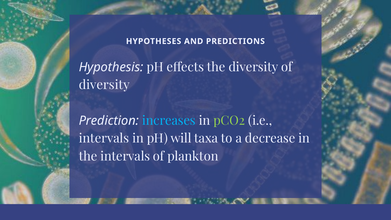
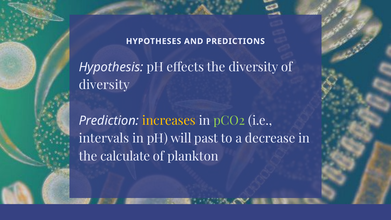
increases colour: light blue -> yellow (169, 121)
taxa: taxa -> past (206, 138)
the intervals: intervals -> calculate (125, 156)
